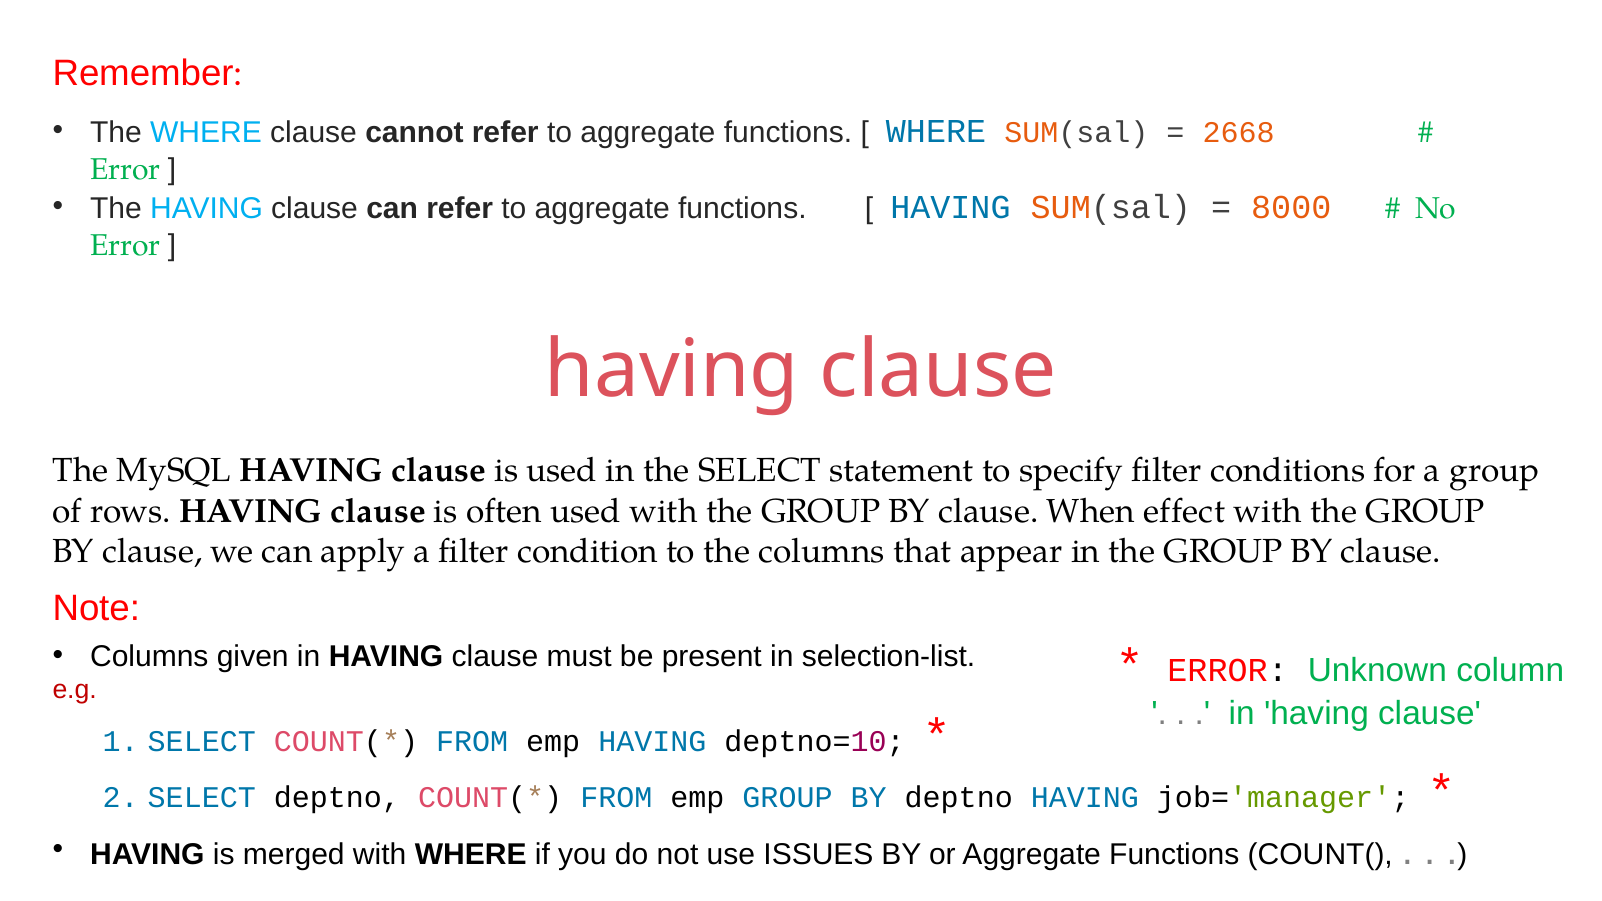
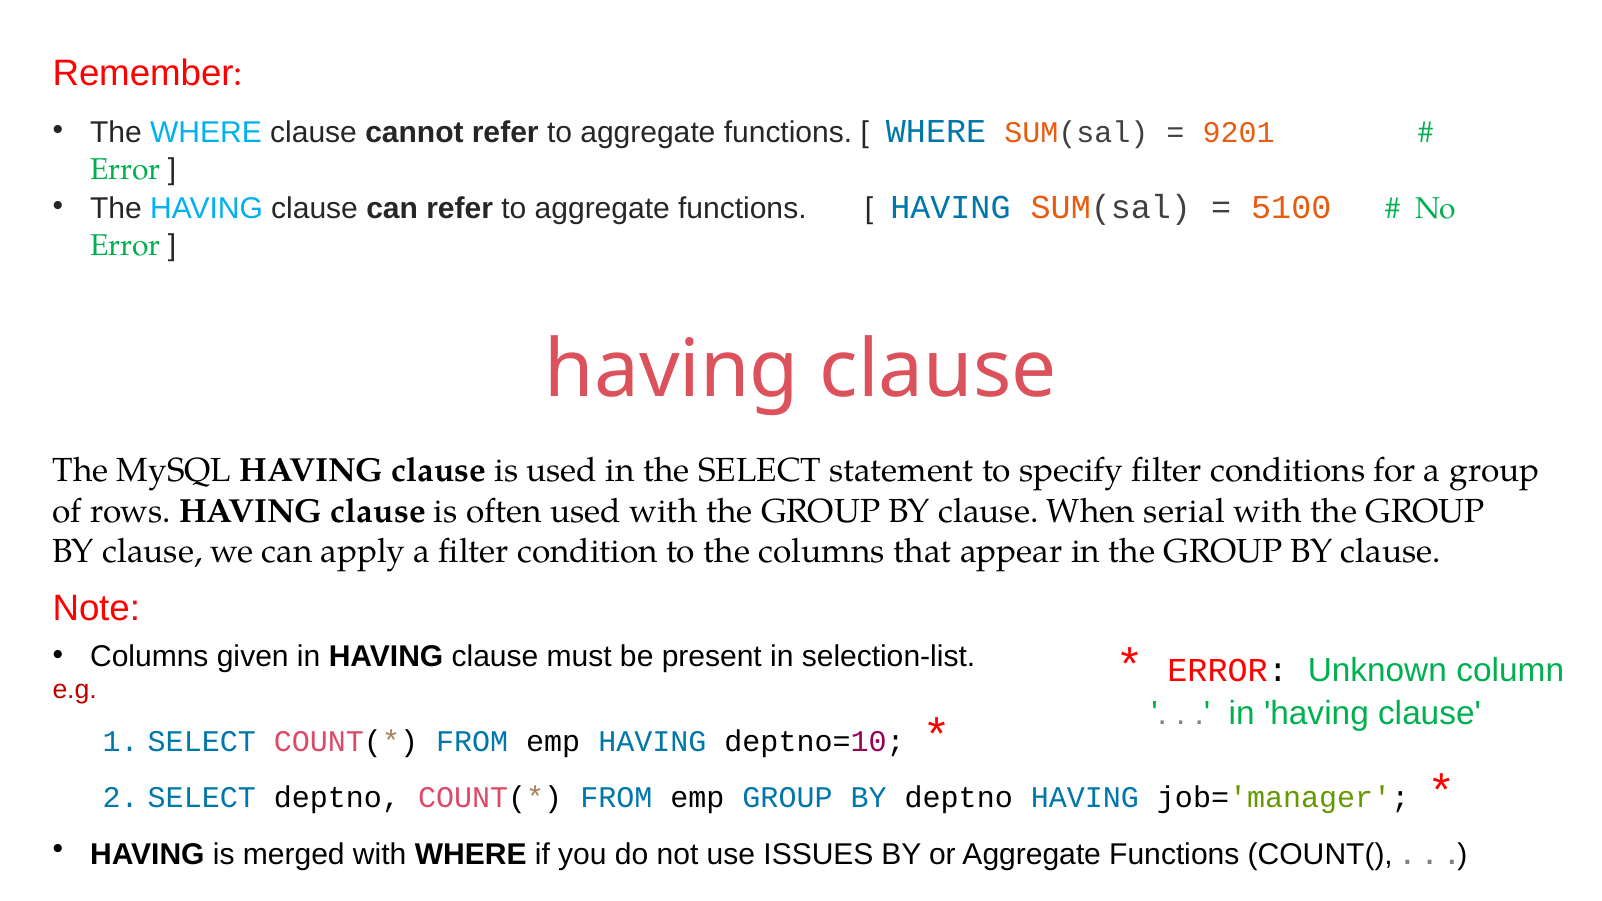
2668: 2668 -> 9201 (1239, 132)
8000: 8000 -> 5100 (1291, 207)
effect: effect -> serial (1184, 511)
